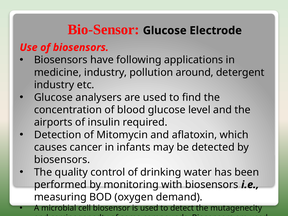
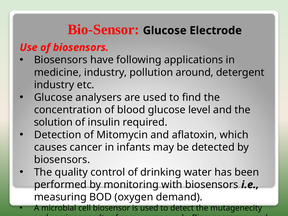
airports: airports -> solution (53, 122)
